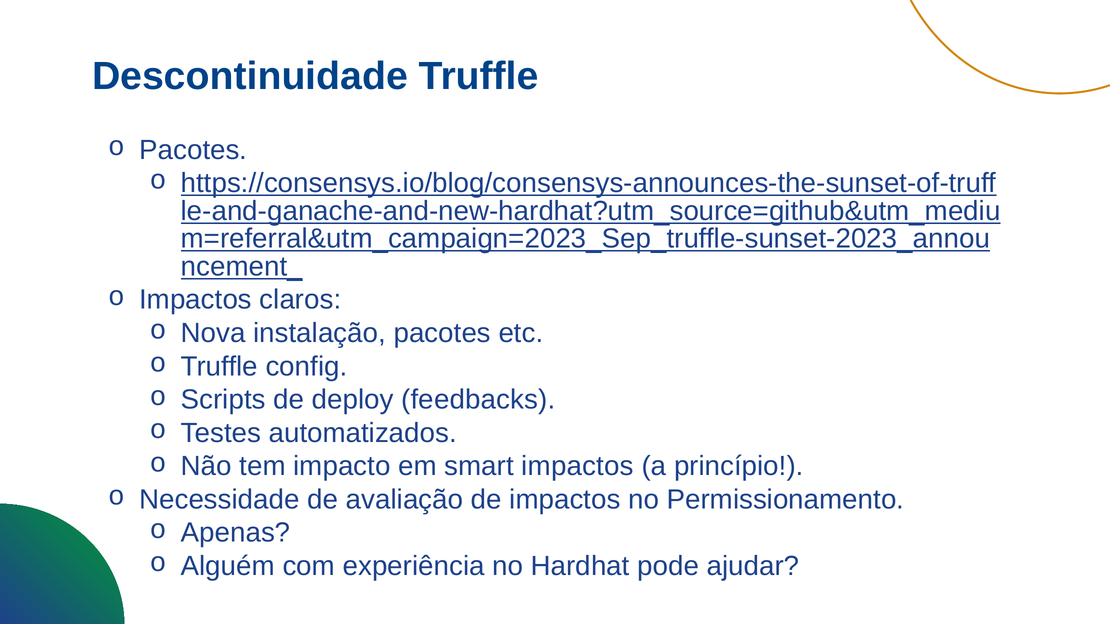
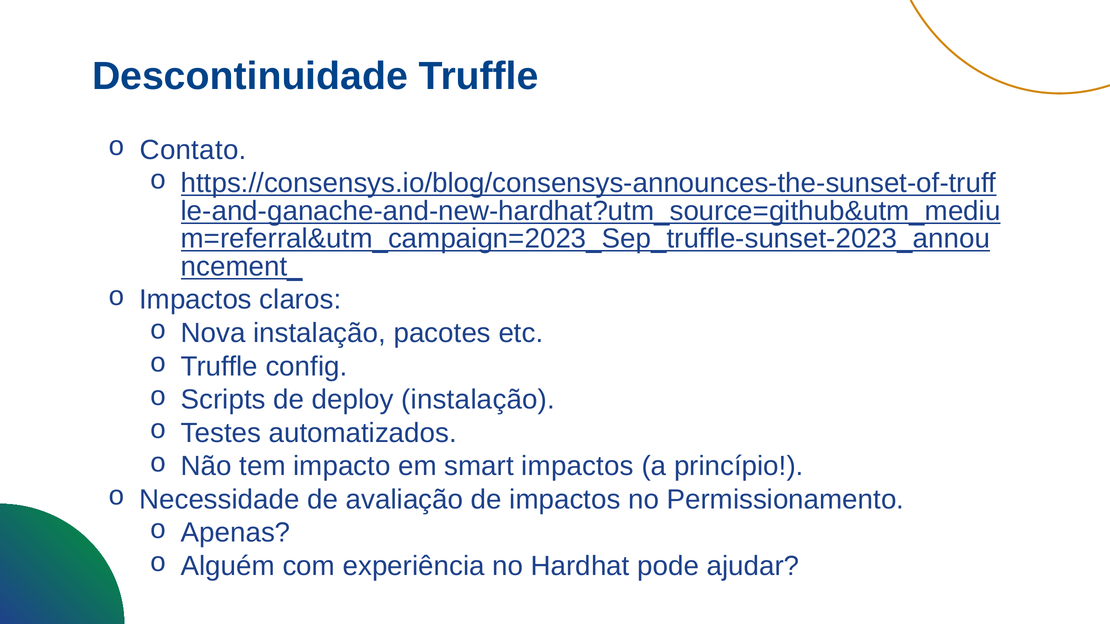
Pacotes: Pacotes -> Contato (193, 150)
deploy feedbacks: feedbacks -> instalação (478, 400)
